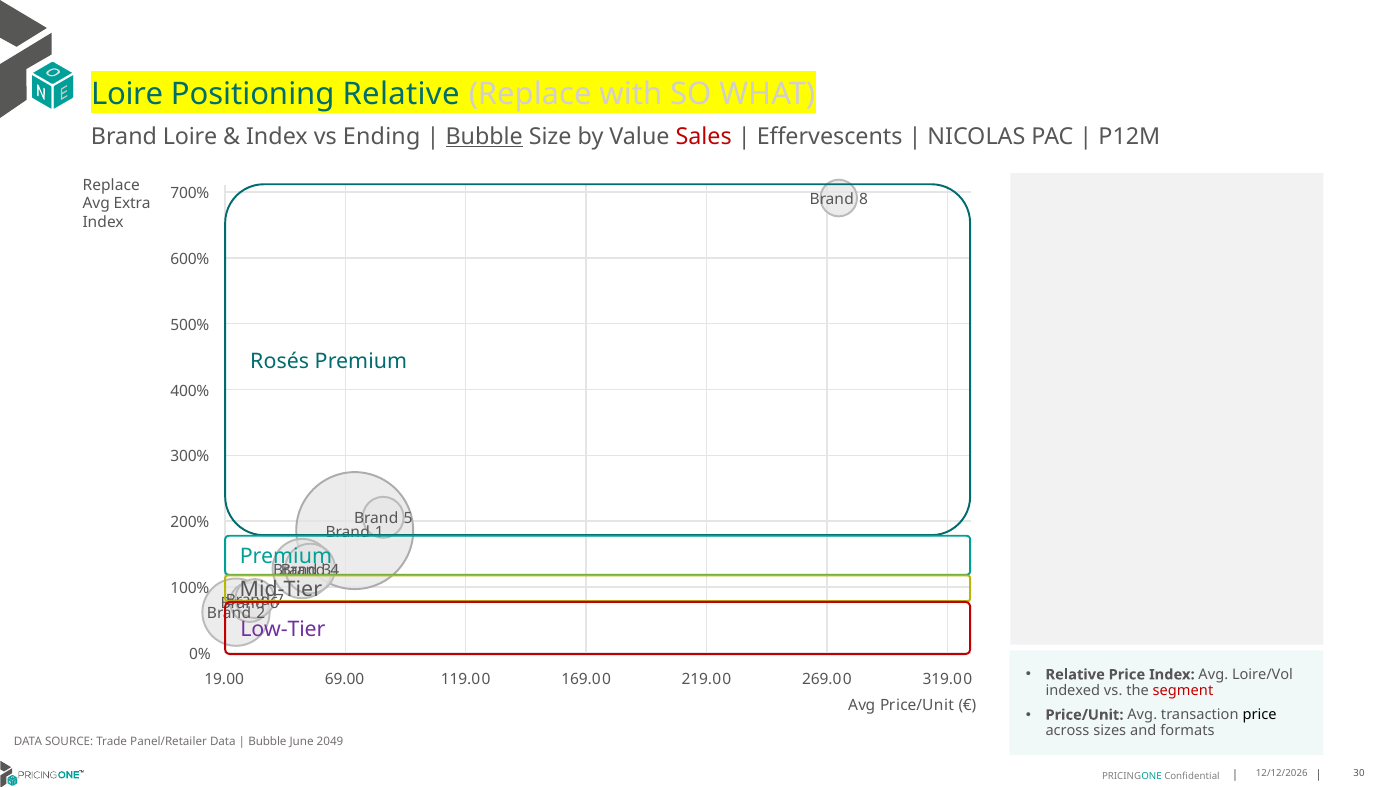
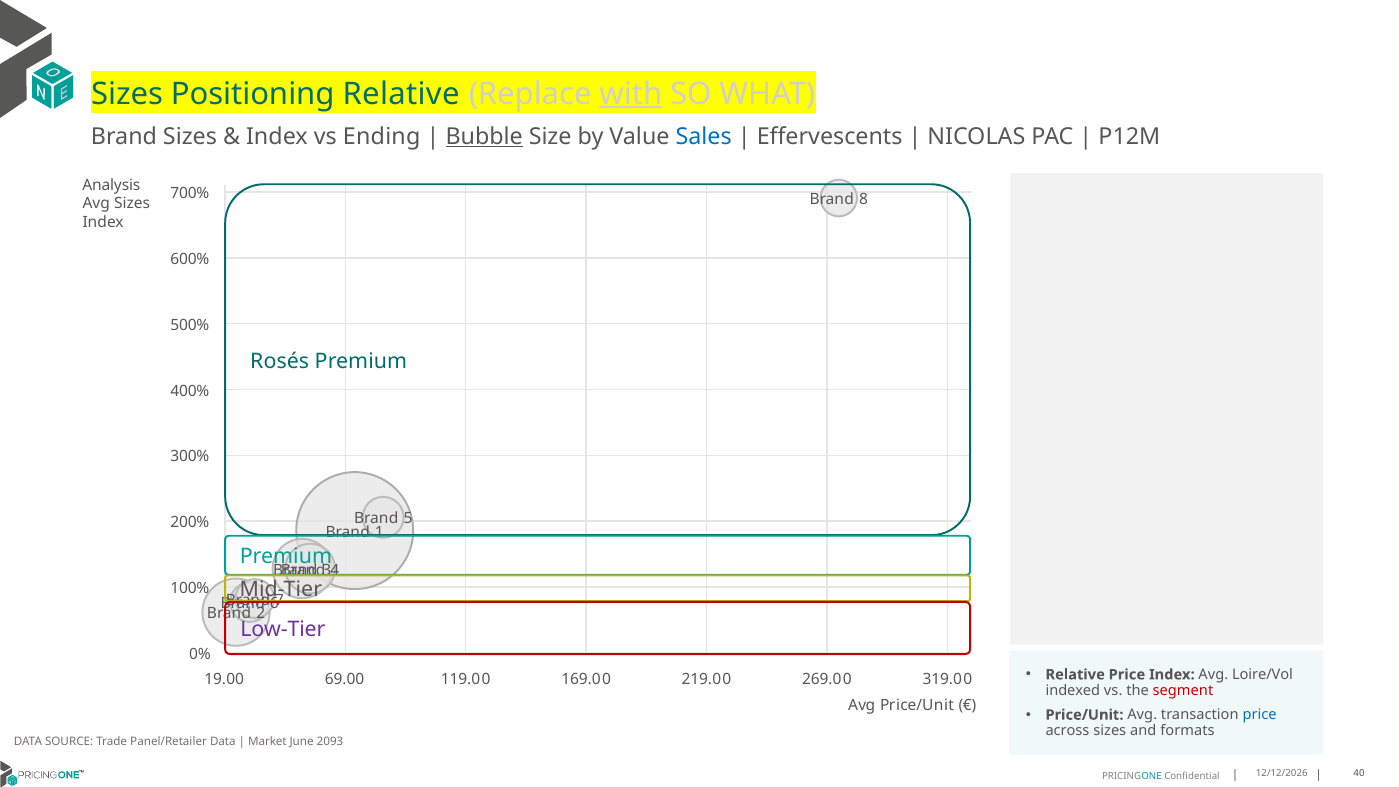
Loire: Loire -> Sizes (127, 94)
with underline: none -> present (631, 94)
Brand Loire: Loire -> Sizes (190, 136)
Sales colour: red -> blue (704, 136)
Replace: Replace -> Analysis (111, 185)
Avg Extra: Extra -> Sizes (132, 204)
price colour: black -> blue (1260, 715)
Bubble: Bubble -> Market (267, 741)
2049: 2049 -> 2093 (330, 741)
30: 30 -> 40 (1359, 774)
